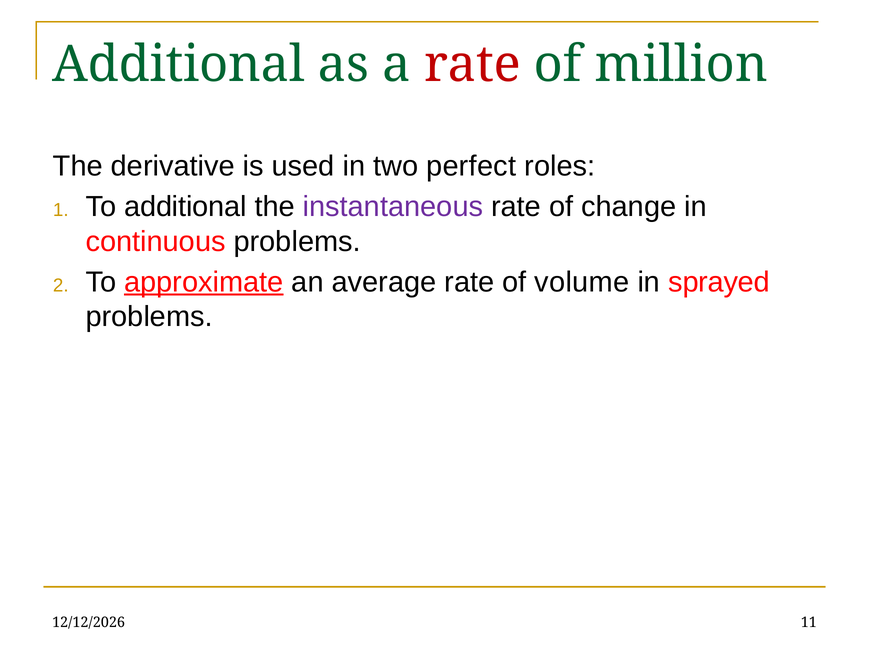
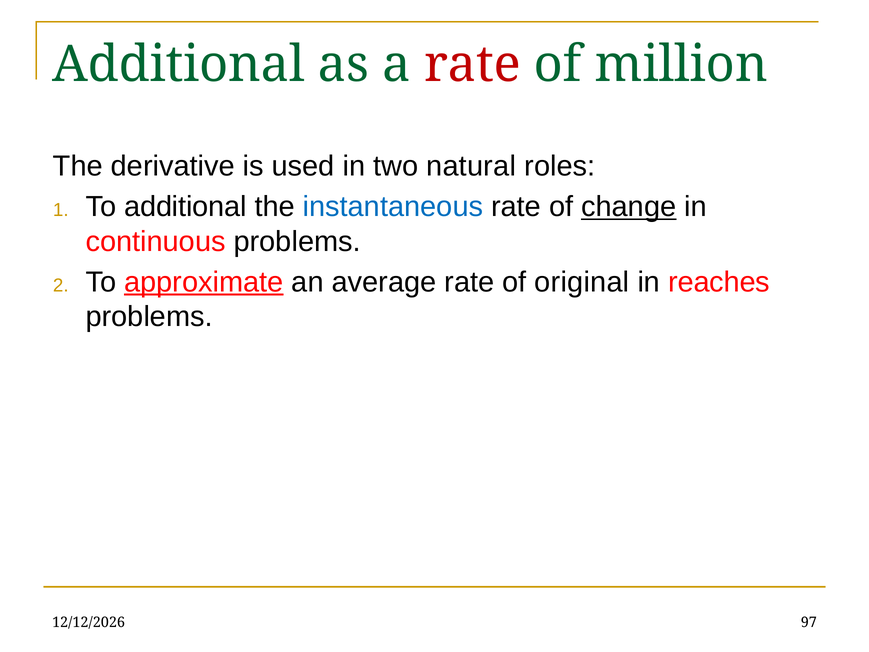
perfect: perfect -> natural (471, 166)
instantaneous colour: purple -> blue (393, 207)
change underline: none -> present (629, 207)
volume: volume -> original (582, 282)
sprayed: sprayed -> reaches (719, 282)
11: 11 -> 97 (809, 622)
